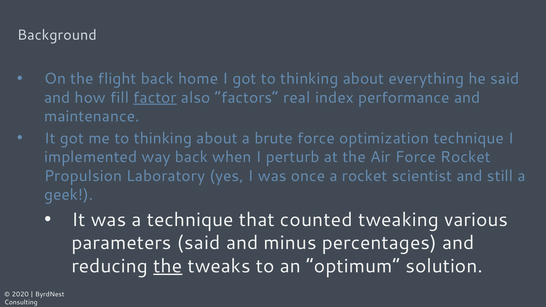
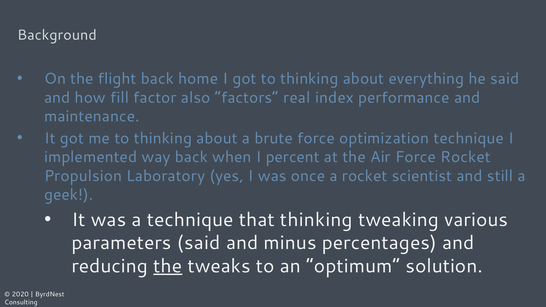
factor underline: present -> none (155, 98)
perturb: perturb -> percent (293, 157)
that counted: counted -> thinking (316, 220)
